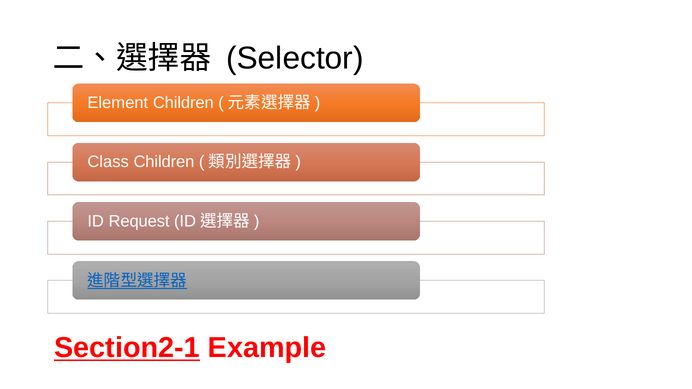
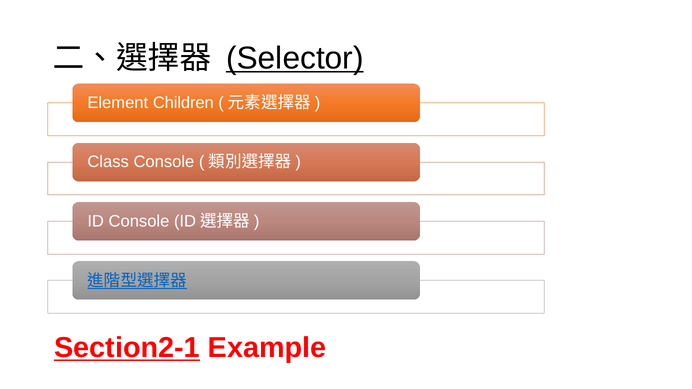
Selector underline: none -> present (295, 58)
Children: Children -> Console (164, 162)
Request: Request -> Console (139, 221)
